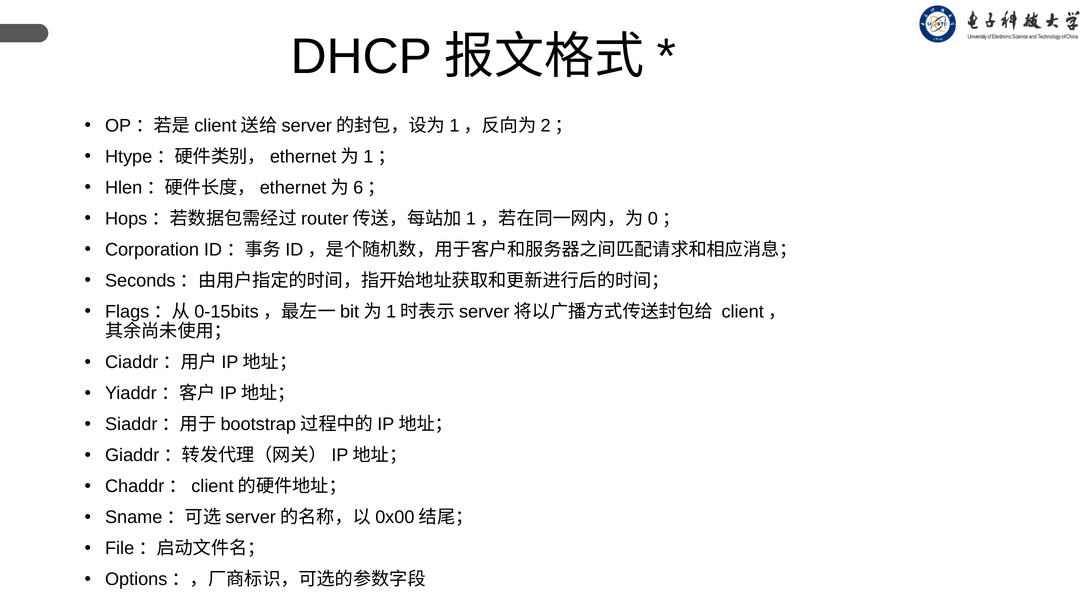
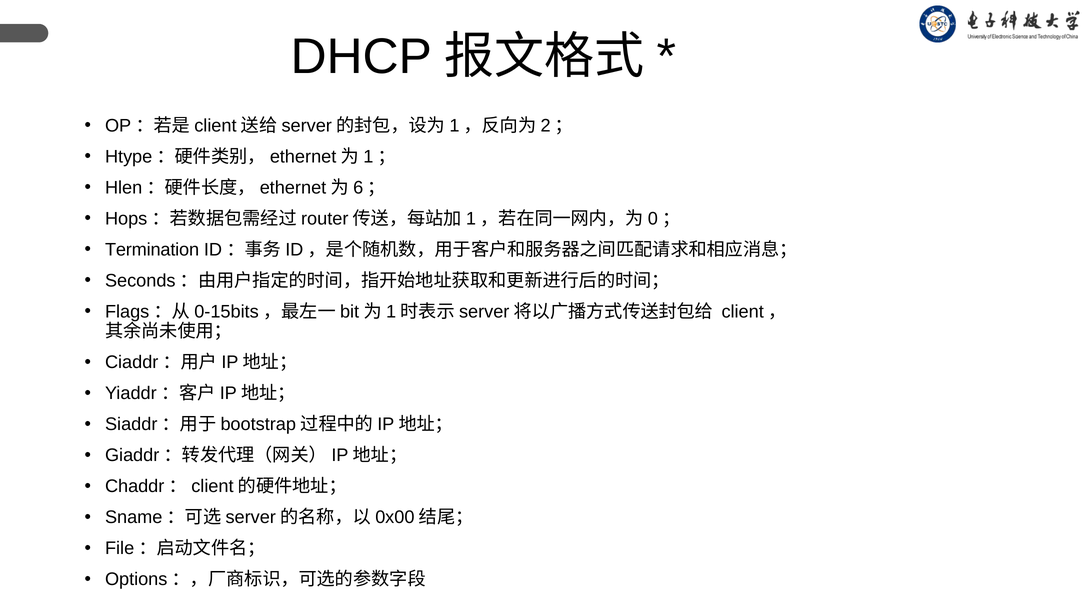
Corporation: Corporation -> Termination (152, 250)
